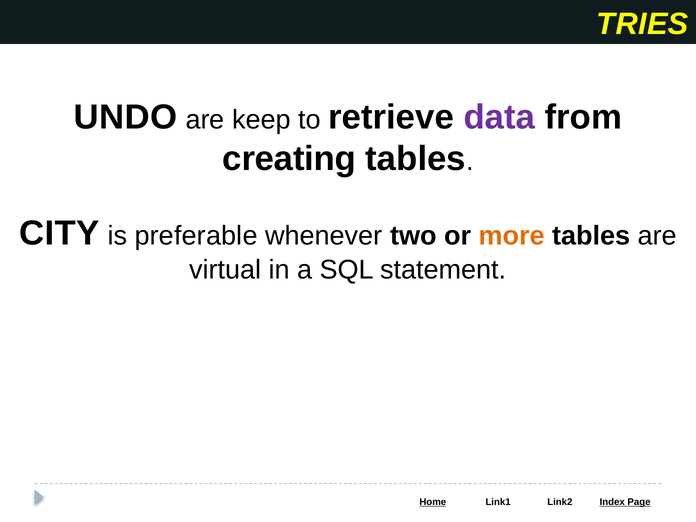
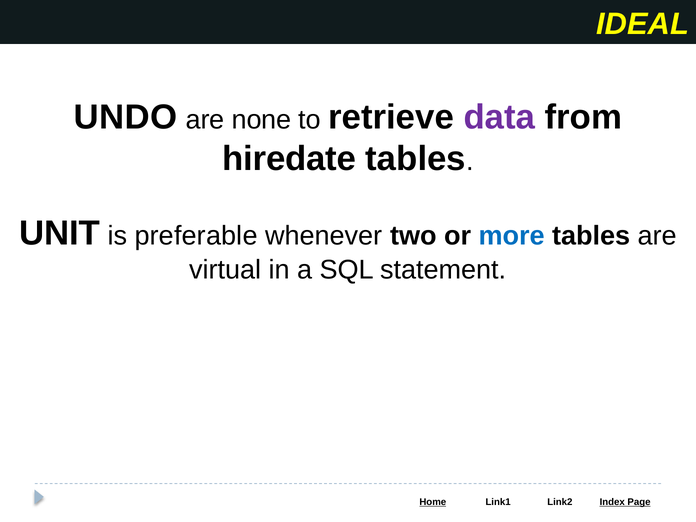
TRIES: TRIES -> IDEAL (643, 24)
keep: keep -> none (261, 120)
creating: creating -> hiredate (289, 159)
CITY: CITY -> UNIT (60, 233)
more colour: orange -> blue (512, 236)
